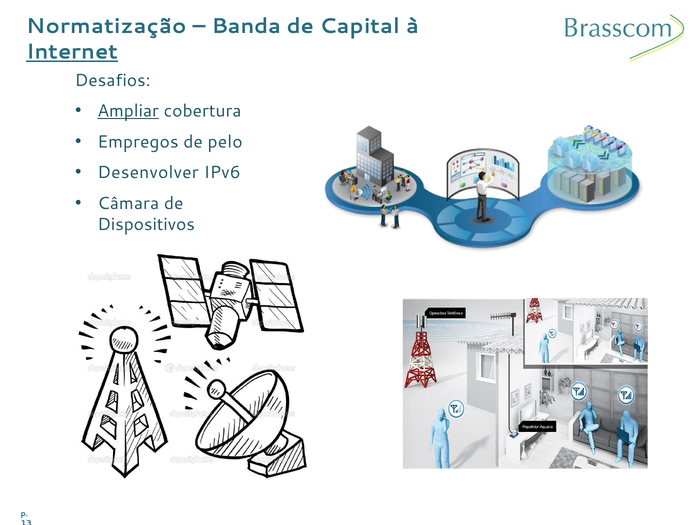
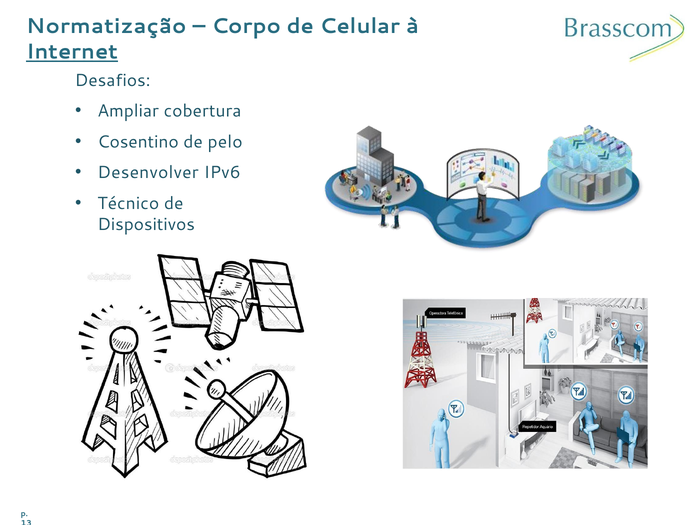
Banda: Banda -> Corpo (246, 26)
Capital: Capital -> Celular (360, 26)
Ampliar underline: present -> none (128, 111)
Empregos: Empregos -> Cosentino (138, 142)
Câmara: Câmara -> Técnico (128, 203)
